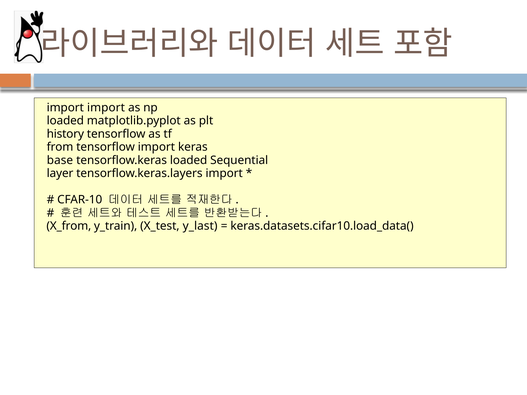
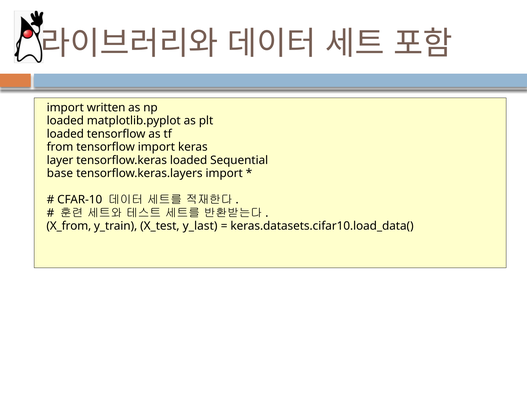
import import: import -> written (106, 108)
history: history -> loaded (65, 134)
base: base -> layer (60, 160)
layer: layer -> base (60, 173)
